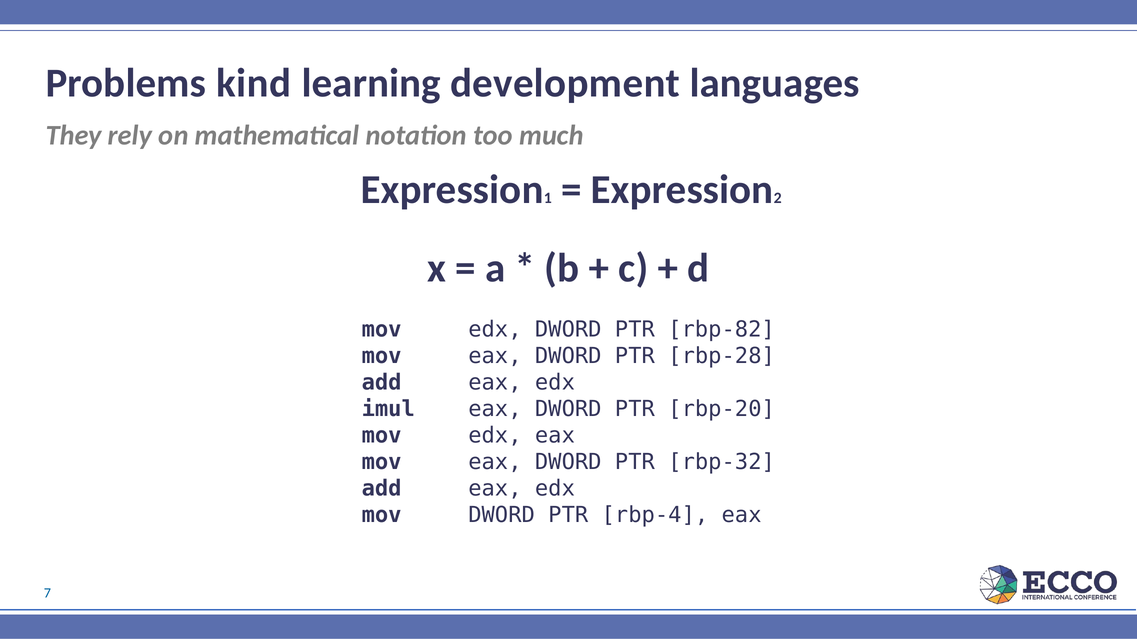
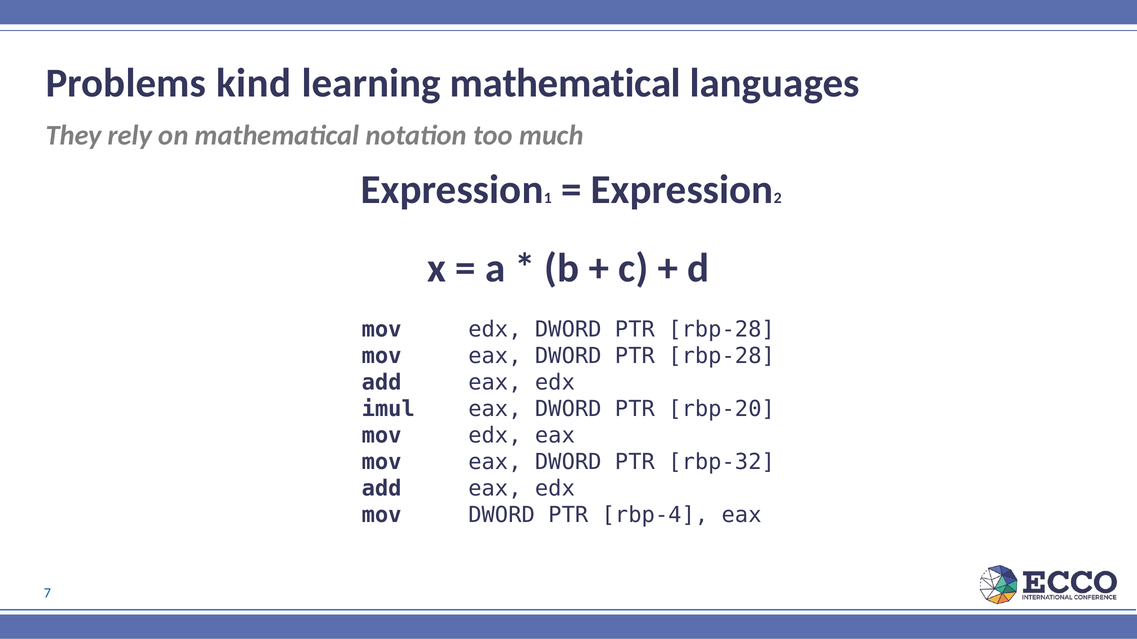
learning development: development -> mathematical (565, 83)
edx DWORD PTR rbp-82: rbp-82 -> rbp-28 (722, 330)
